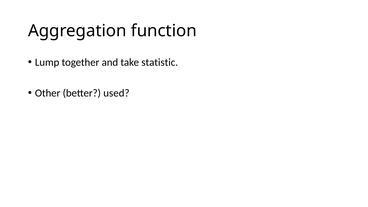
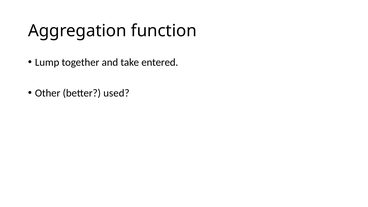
statistic: statistic -> entered (160, 62)
